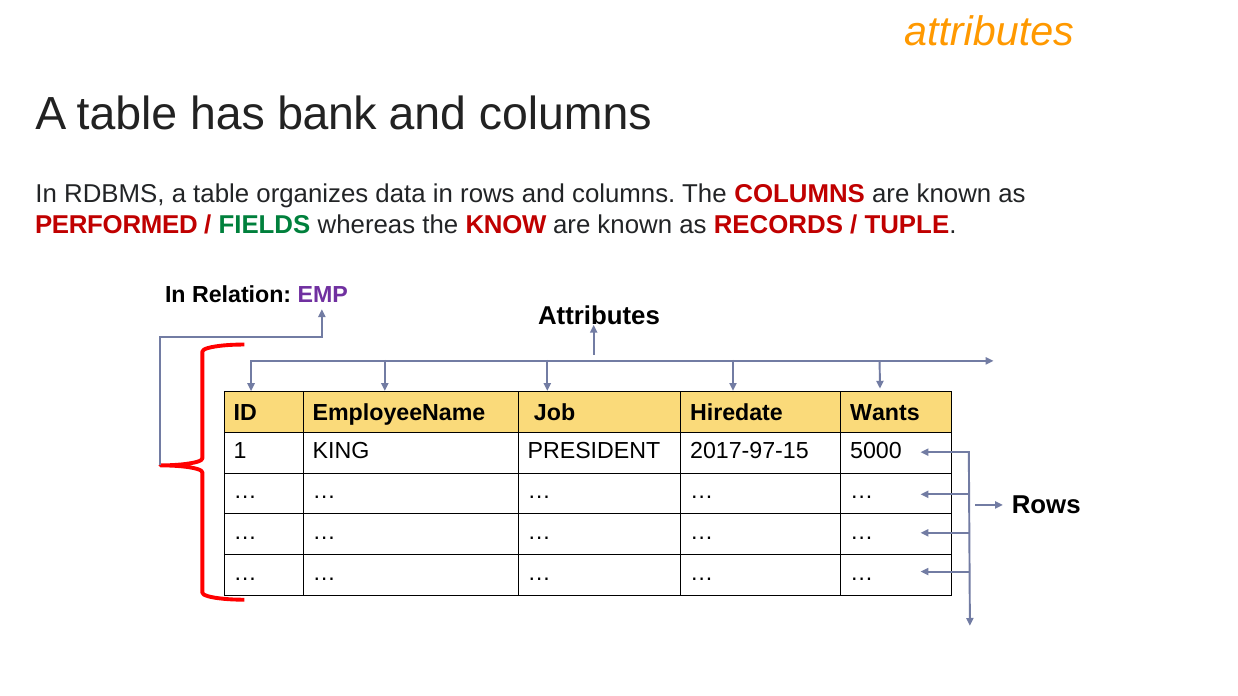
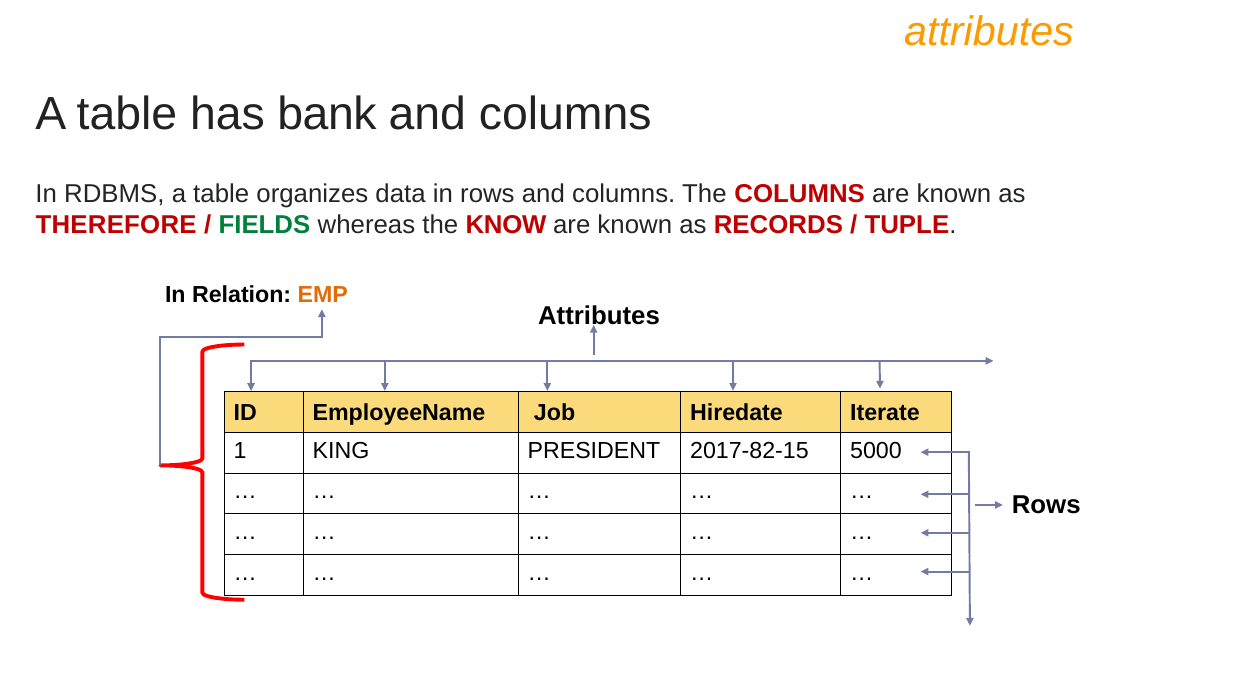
PERFORMED: PERFORMED -> THEREFORE (116, 225)
EMP colour: purple -> orange (323, 295)
Wants: Wants -> Iterate (885, 413)
2017-97-15: 2017-97-15 -> 2017-82-15 (749, 451)
